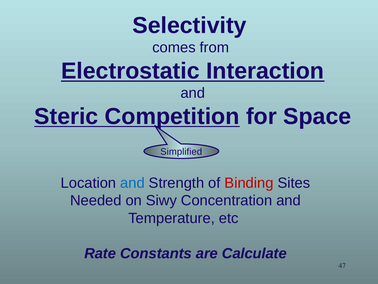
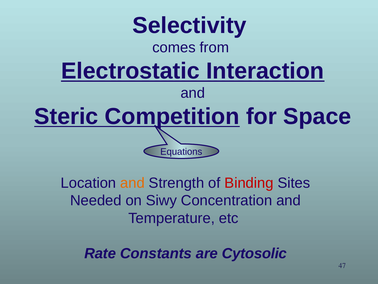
Simplified: Simplified -> Equations (181, 152)
and colour: blue -> orange (132, 183)
Calculate: Calculate -> Cytosolic (254, 253)
